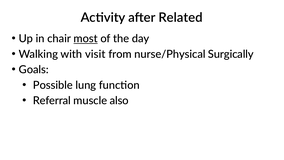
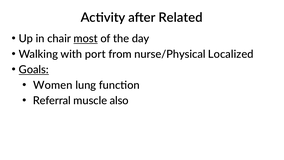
visit: visit -> port (95, 54)
Surgically: Surgically -> Localized (231, 54)
Goals underline: none -> present (34, 70)
Possible: Possible -> Women (53, 85)
